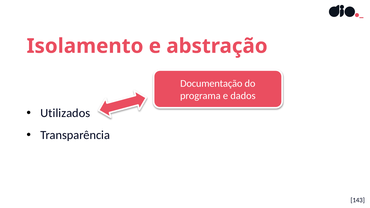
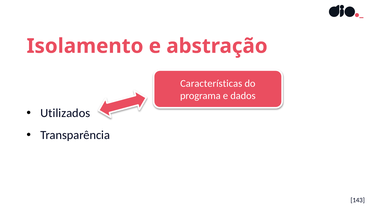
Documentação: Documentação -> Características (211, 84)
